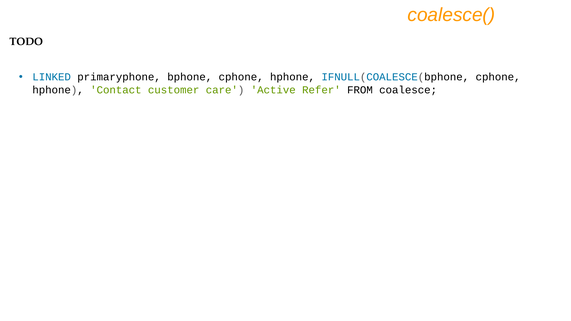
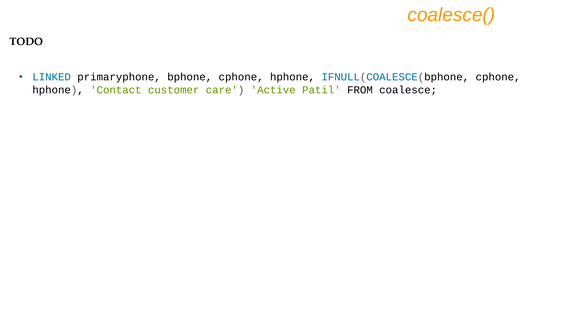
Refer: Refer -> Patil (321, 90)
